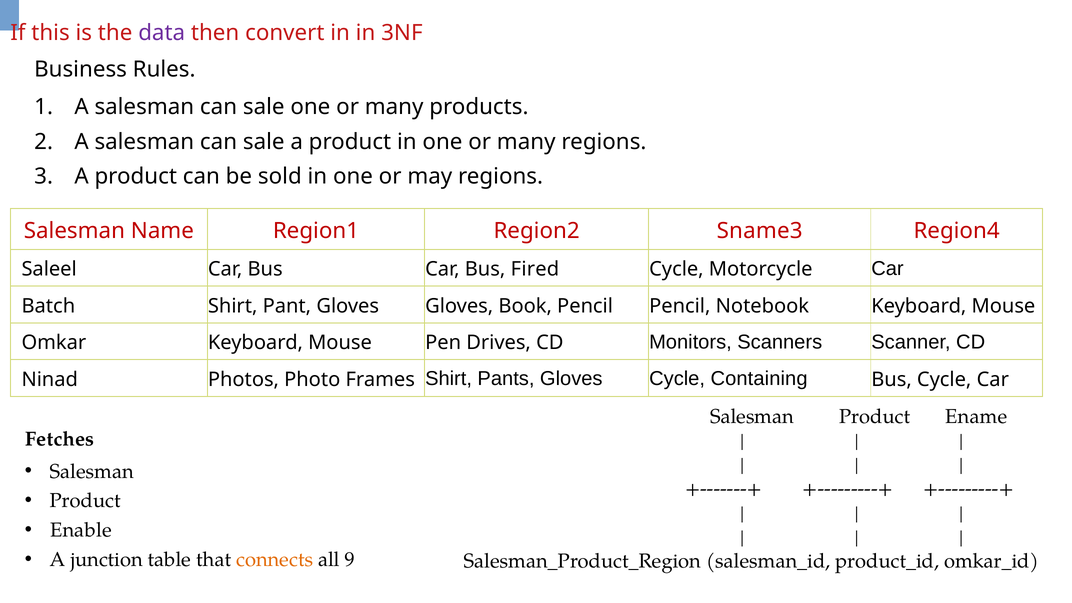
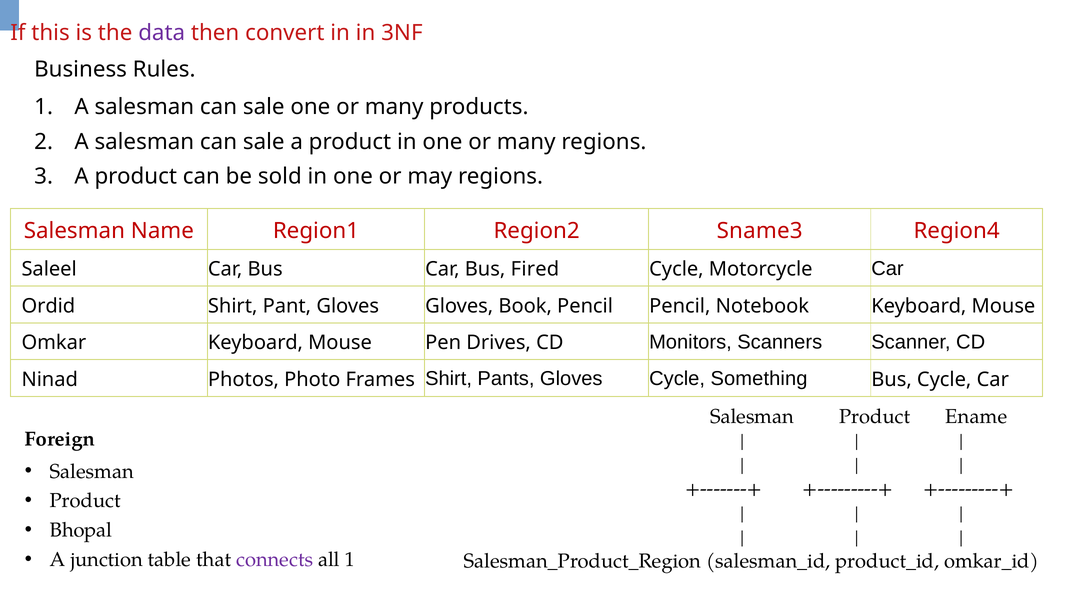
Batch: Batch -> Ordid (48, 306)
Containing: Containing -> Something (759, 379)
Fetches: Fetches -> Foreign (60, 439)
Enable: Enable -> Bhopal (81, 530)
connects colour: orange -> purple (275, 560)
all 9: 9 -> 1 (350, 560)
